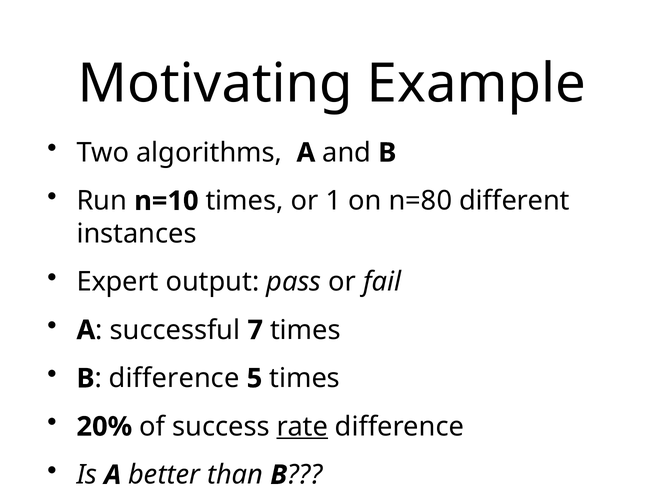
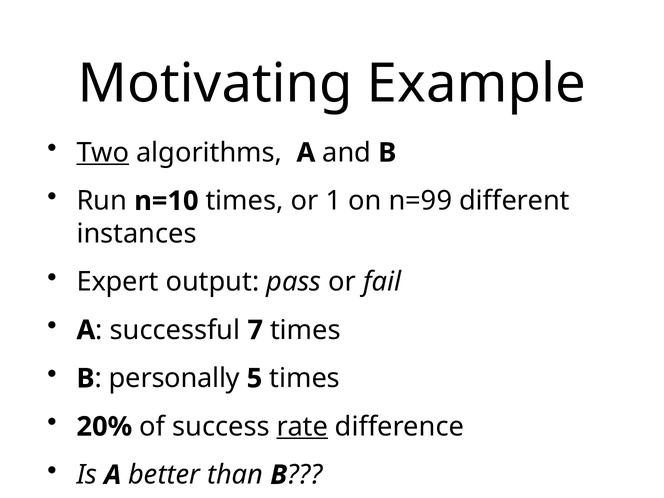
Two underline: none -> present (103, 153)
n=80: n=80 -> n=99 (420, 201)
difference: difference -> personally (174, 378)
